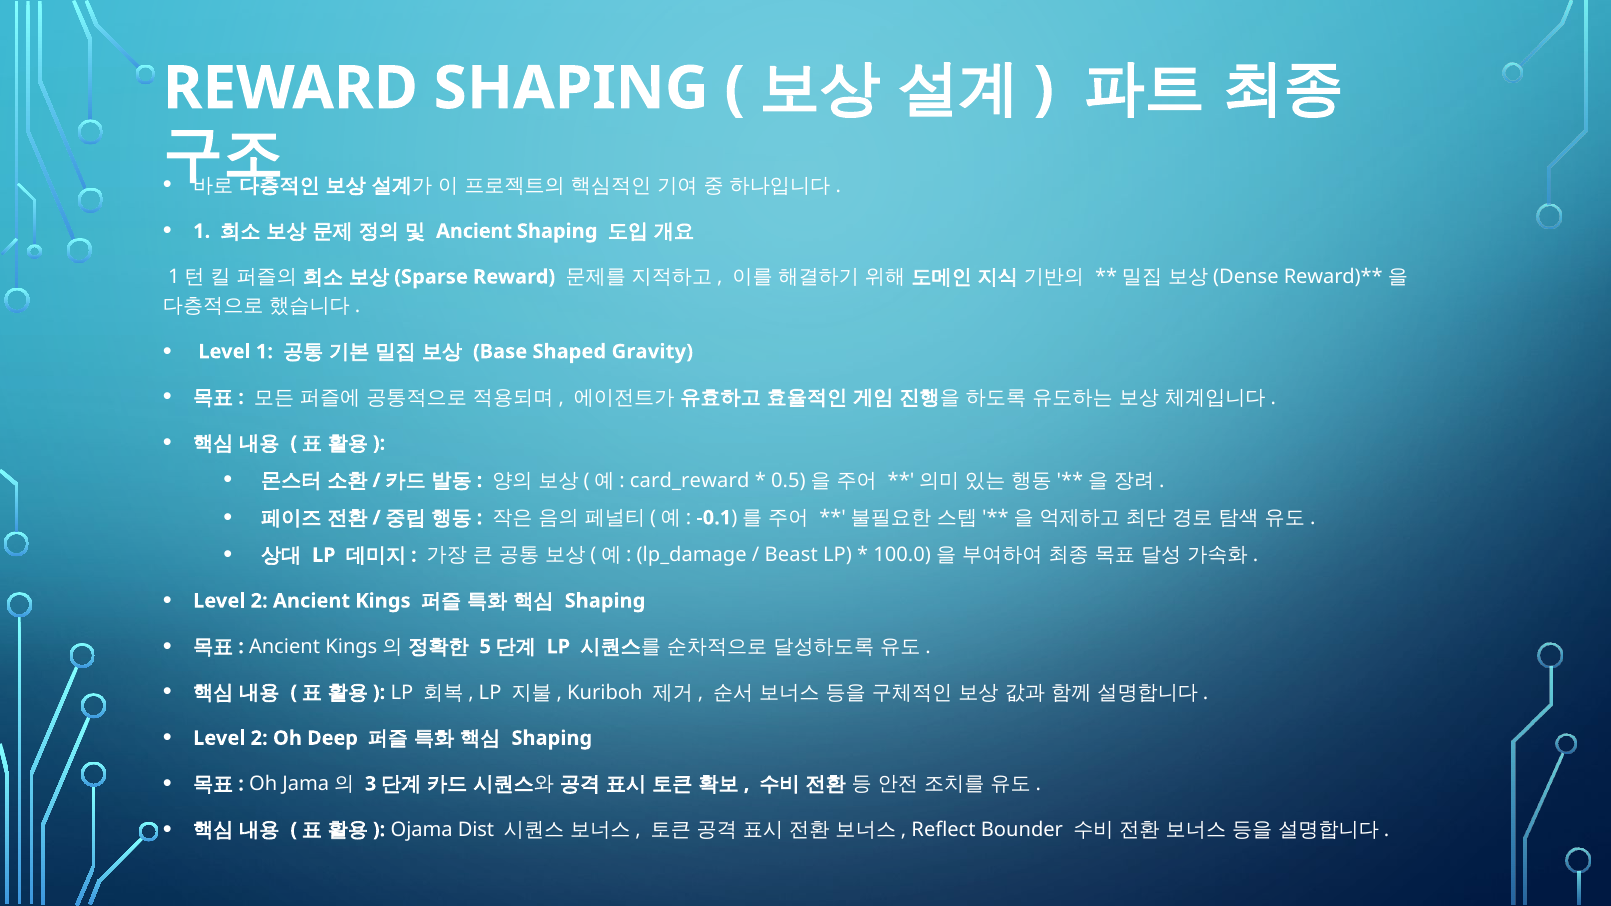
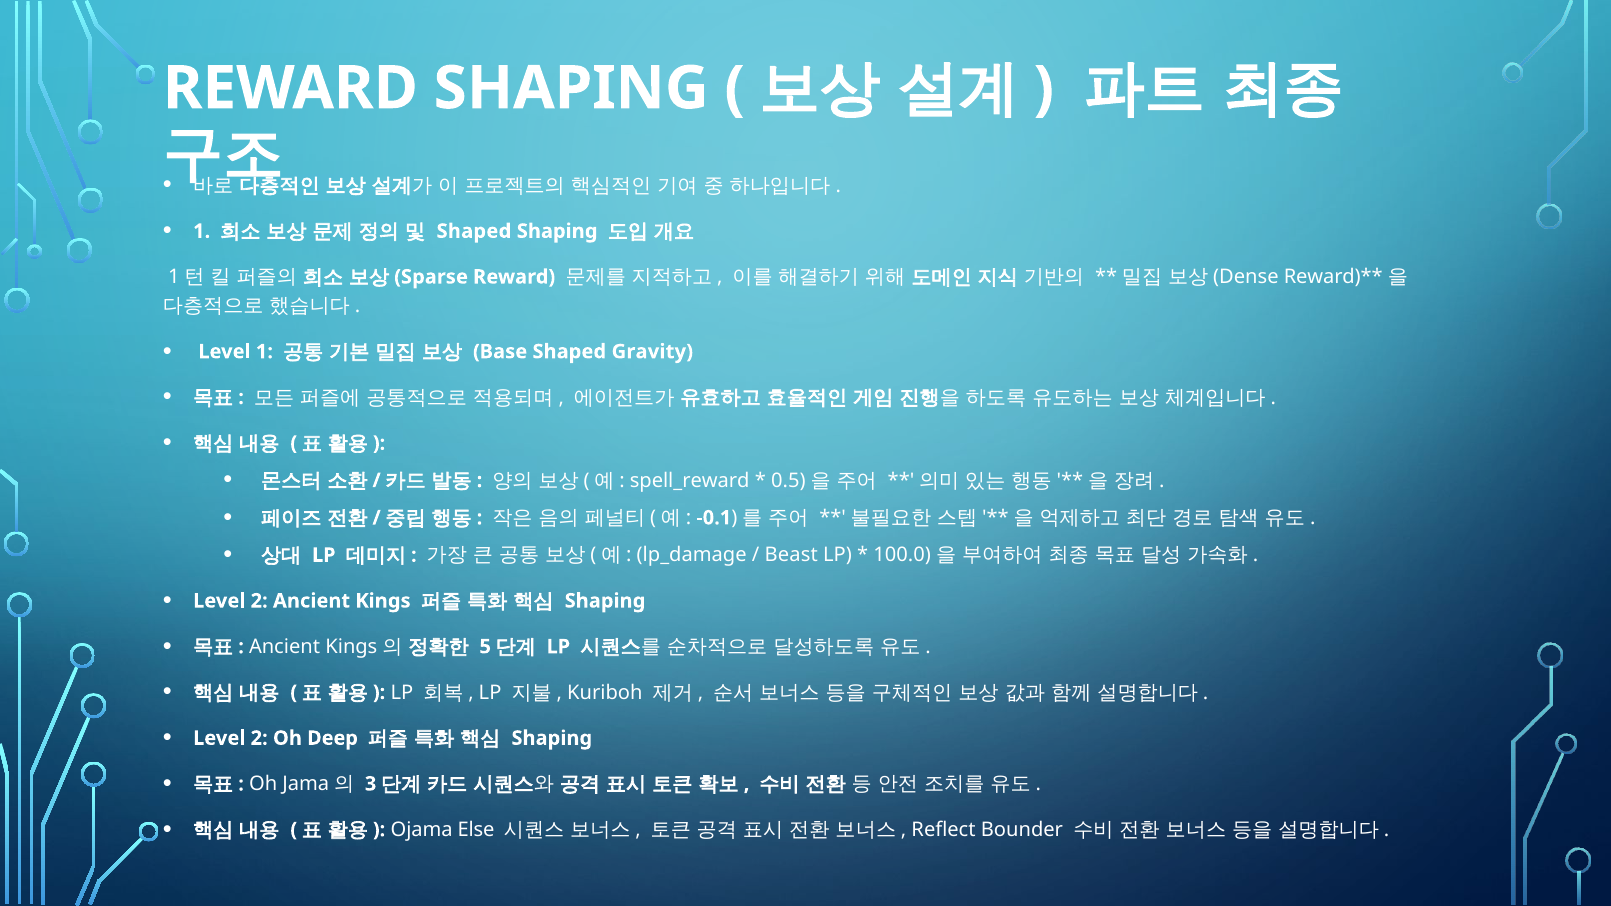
Ancient: Ancient -> Shaped (474, 231)
card_reward: card_reward -> spell_reward (690, 481)
Dist: Dist -> Else (476, 830)
